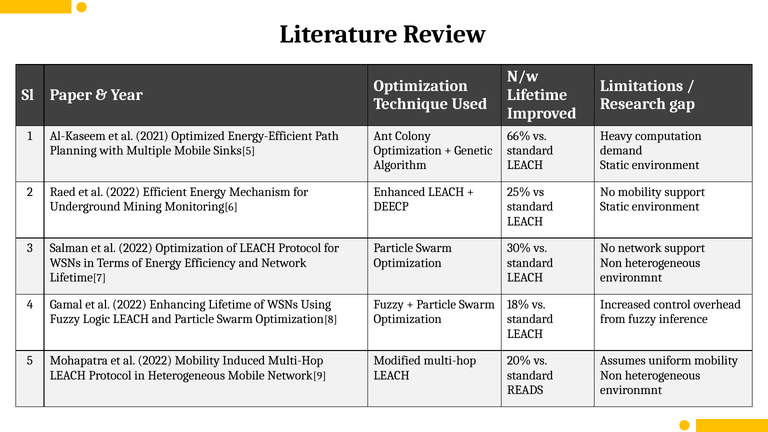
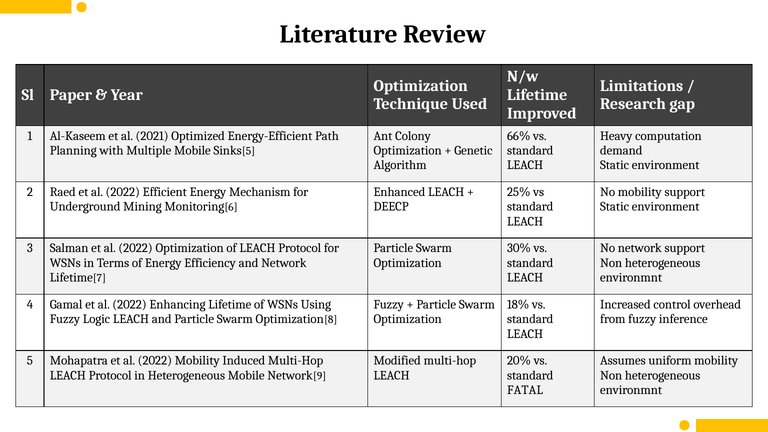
READS: READS -> FATAL (525, 390)
